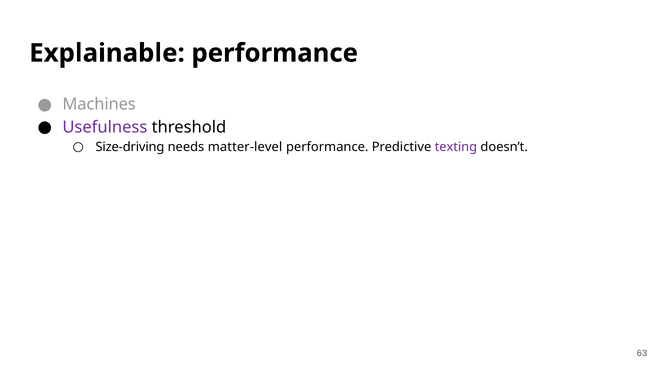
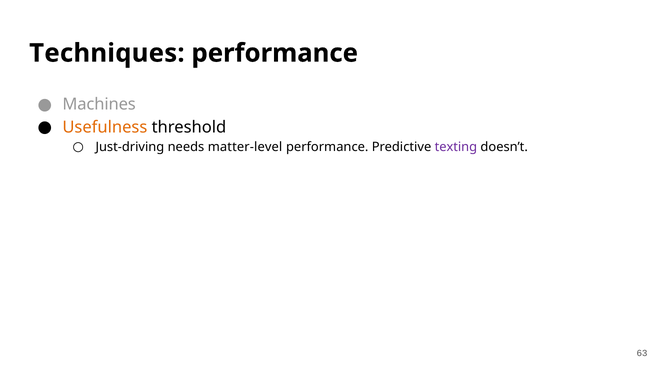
Explainable: Explainable -> Techniques (107, 53)
Usefulness colour: purple -> orange (105, 127)
Size-driving: Size-driving -> Just-driving (130, 147)
